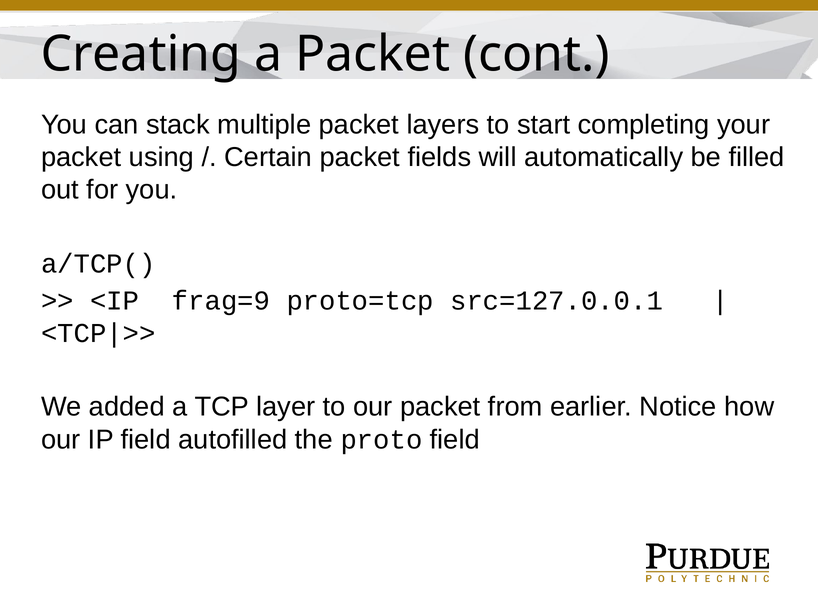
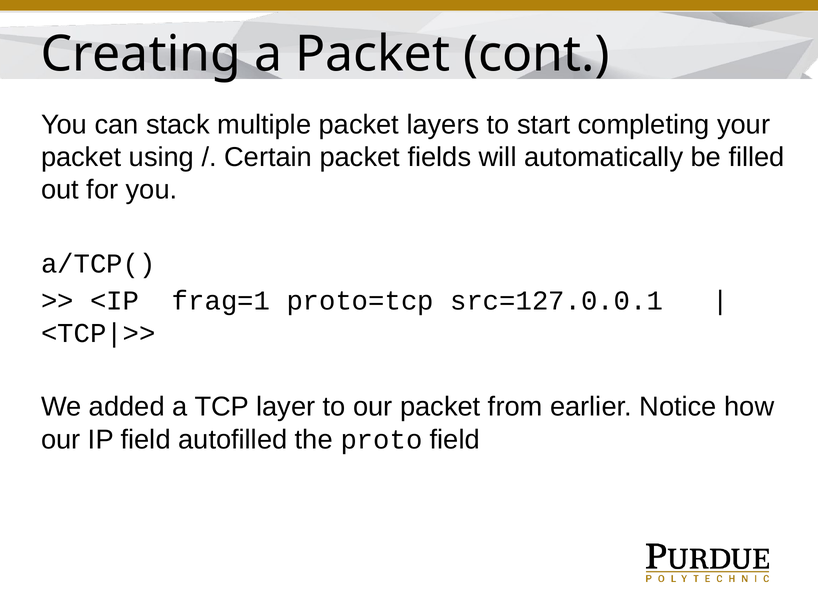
frag=9: frag=9 -> frag=1 (221, 300)
